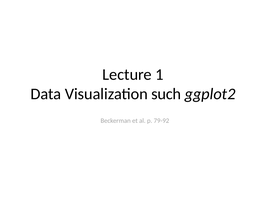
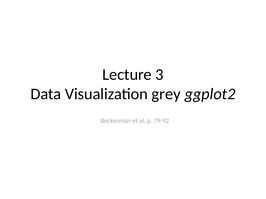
1: 1 -> 3 (159, 75)
such: such -> grey (166, 94)
